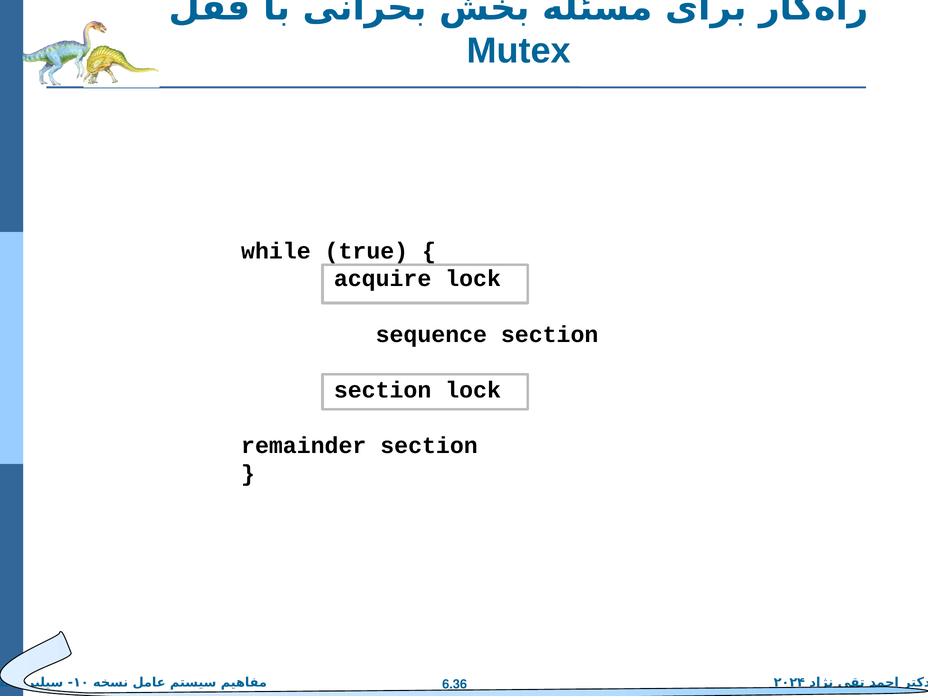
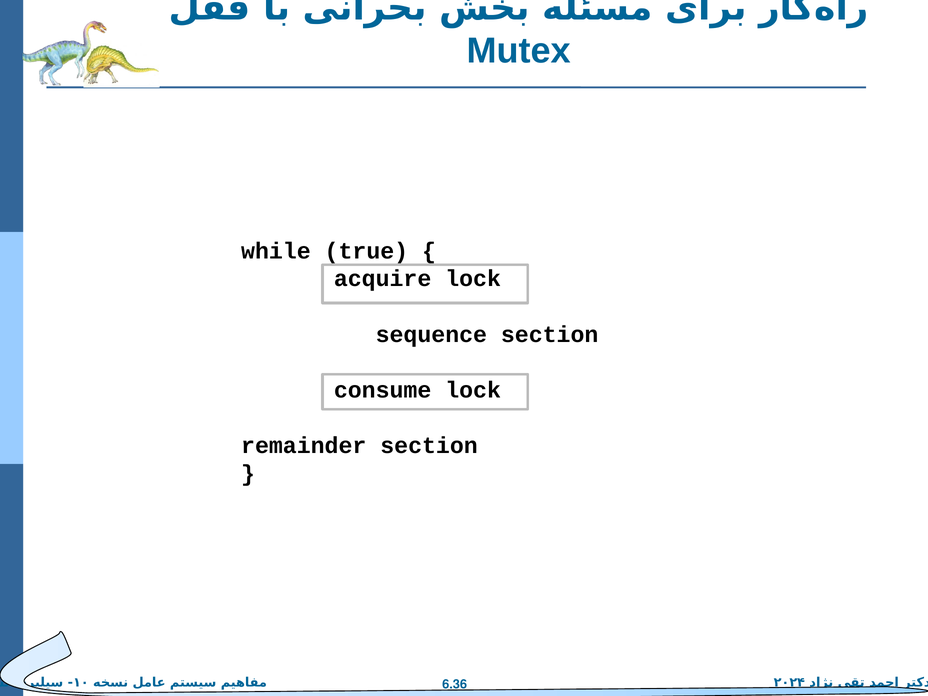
section: section -> consume (383, 390)
